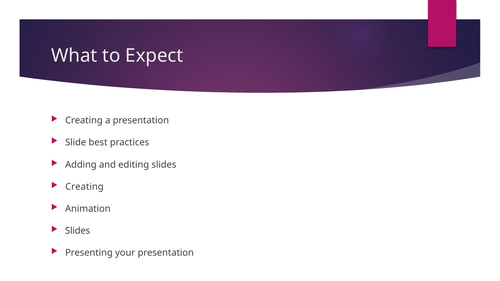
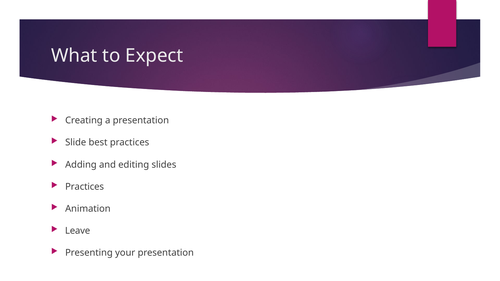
Creating: Creating -> Practices (85, 187)
Slides: Slides -> Leave (78, 231)
